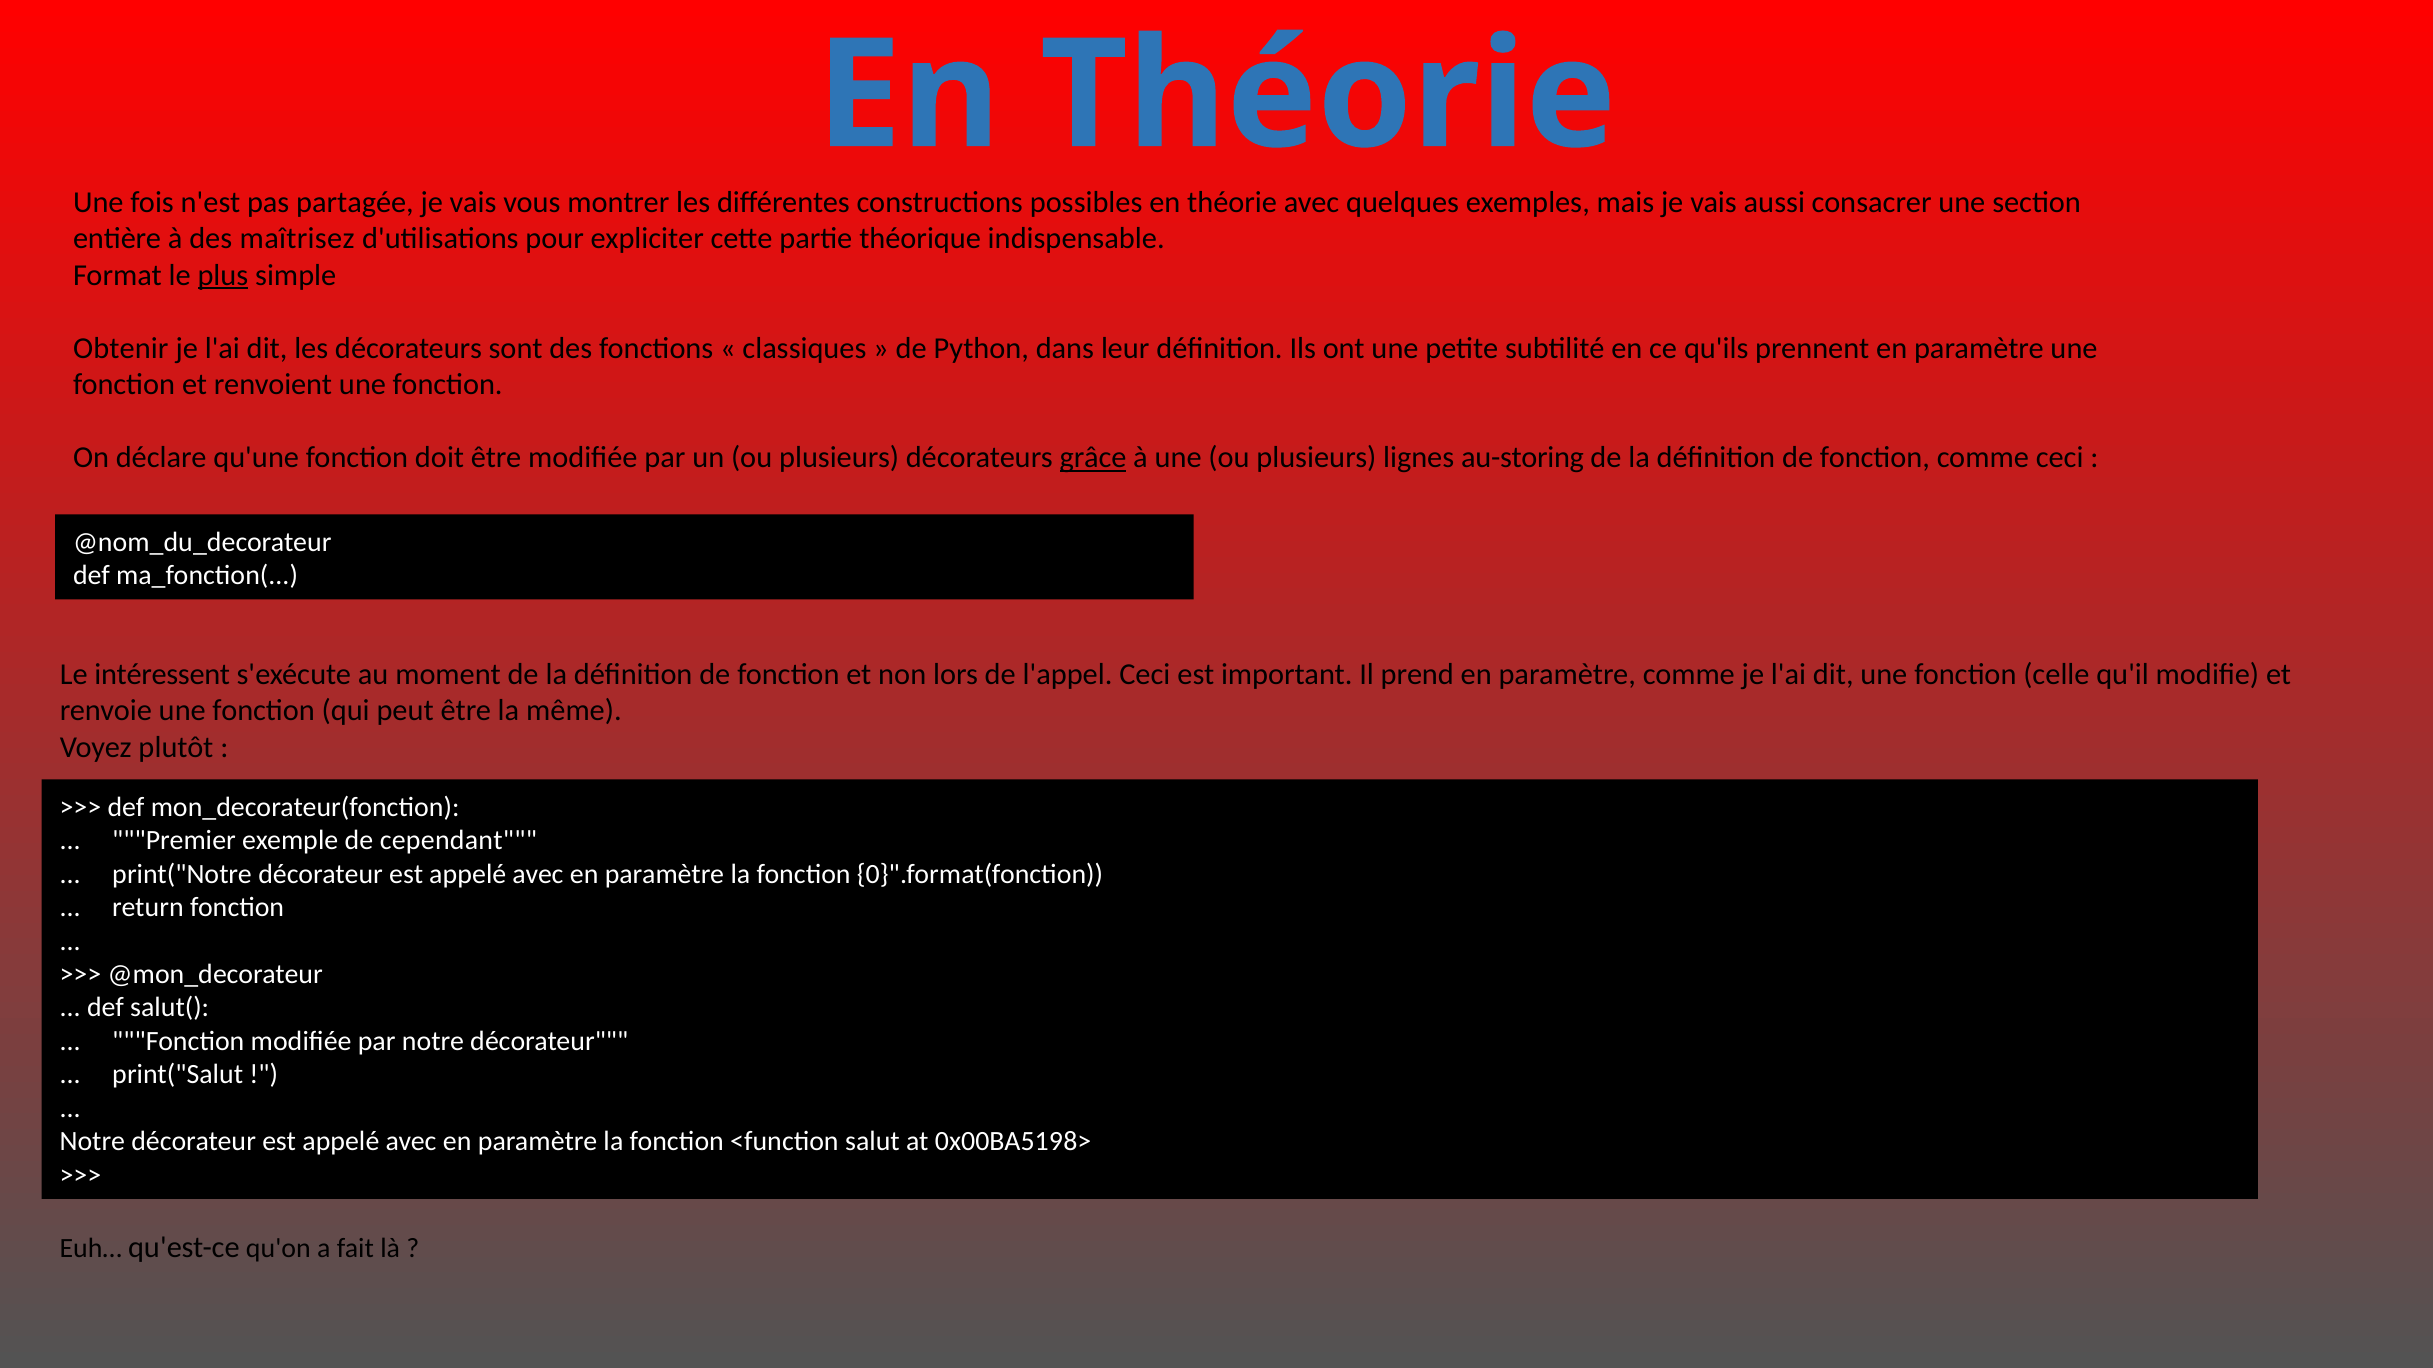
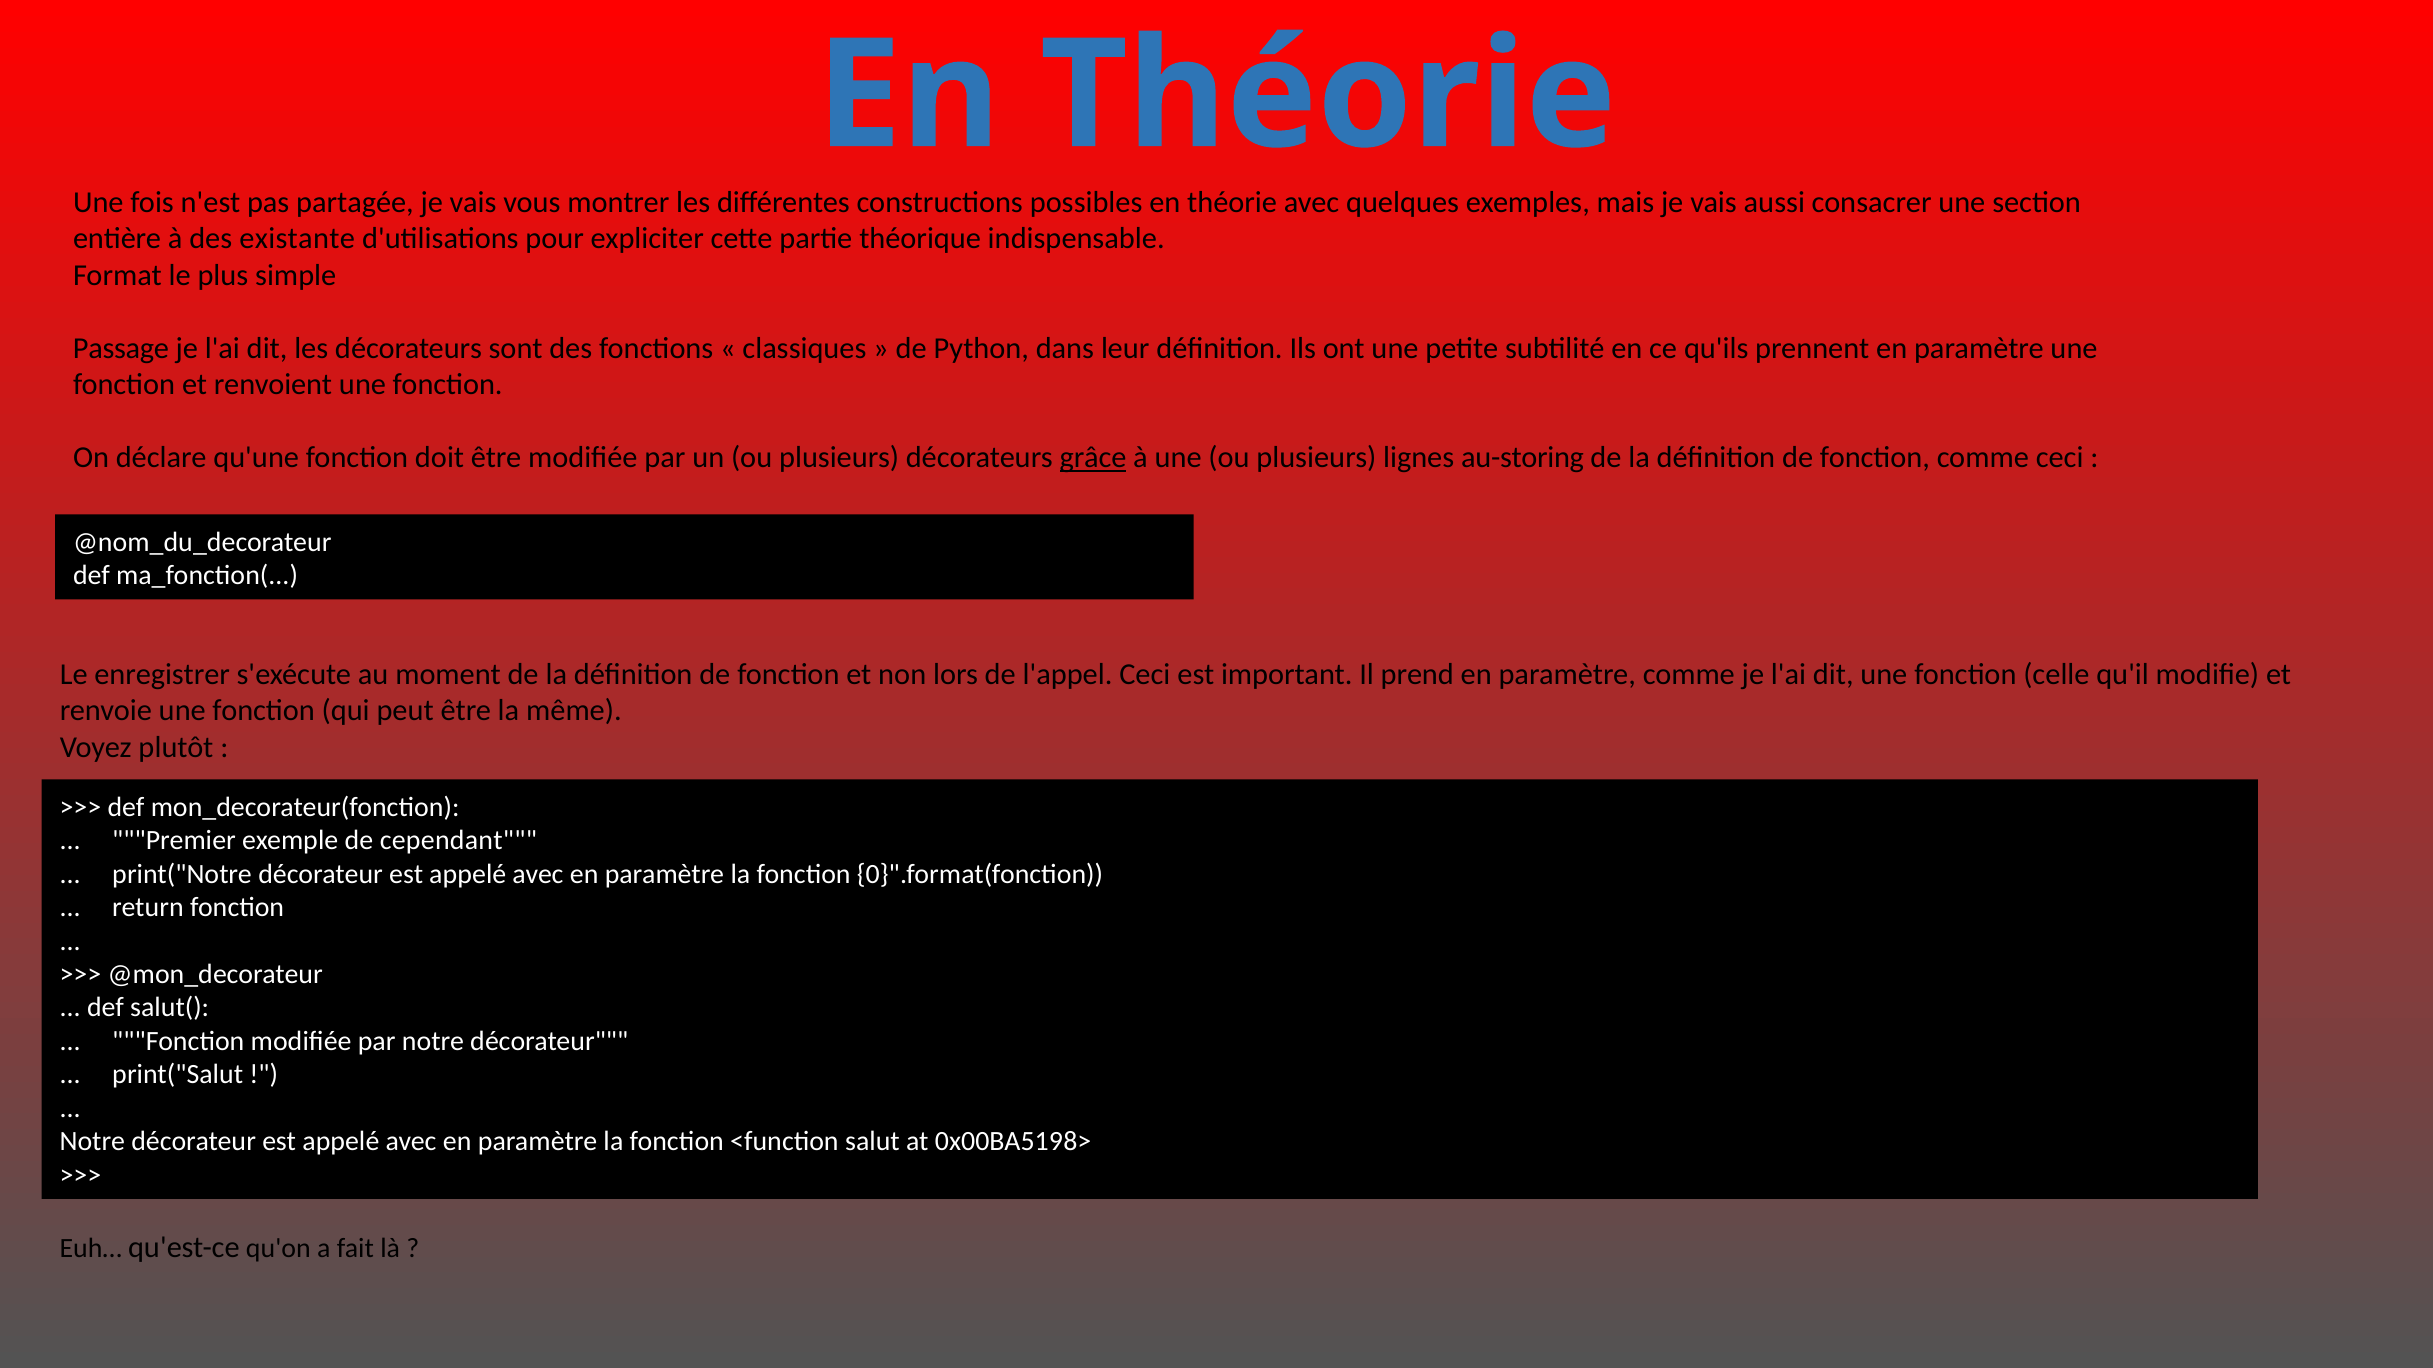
maîtrisez: maîtrisez -> existante (297, 239)
plus underline: present -> none (223, 275)
Obtenir: Obtenir -> Passage (121, 348)
intéressent: intéressent -> enregistrer (162, 675)
